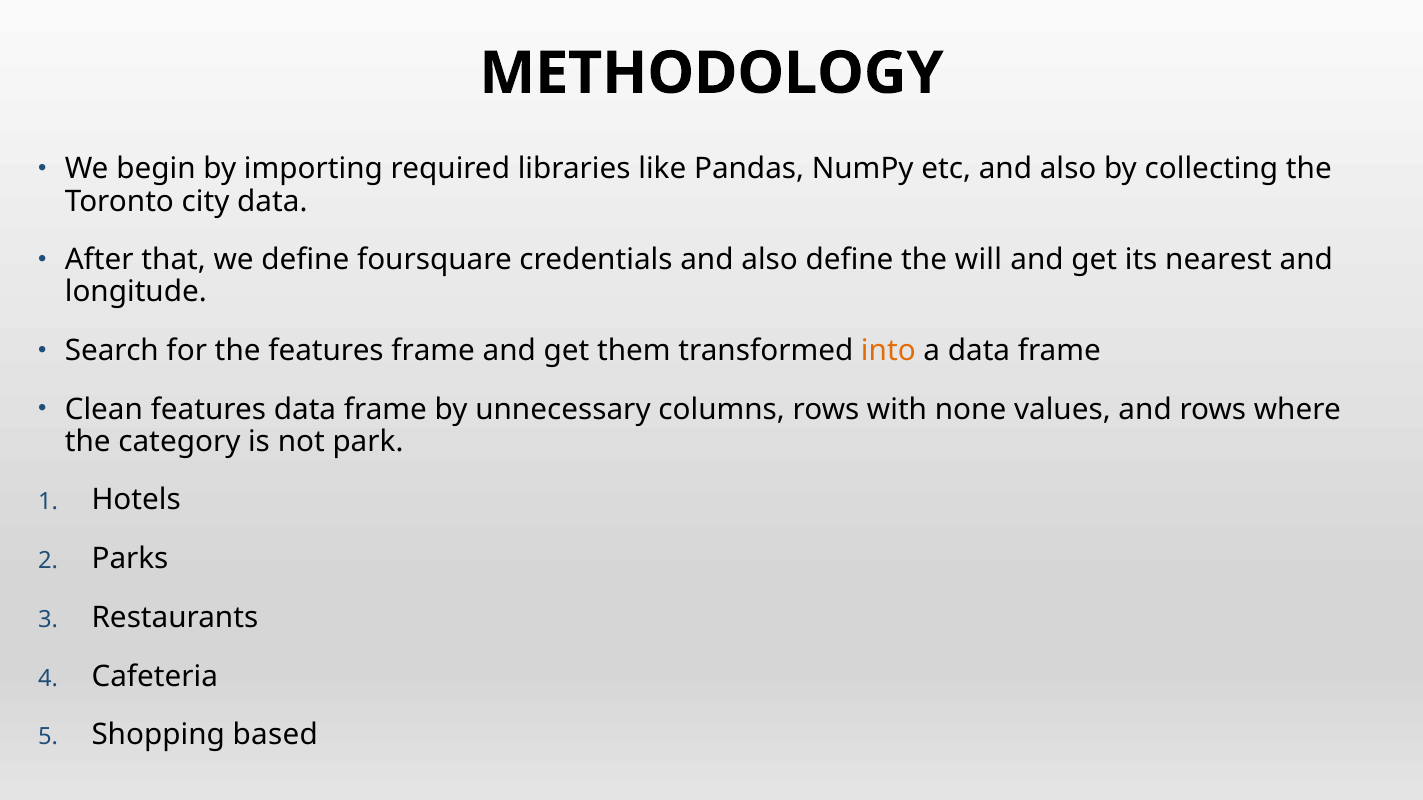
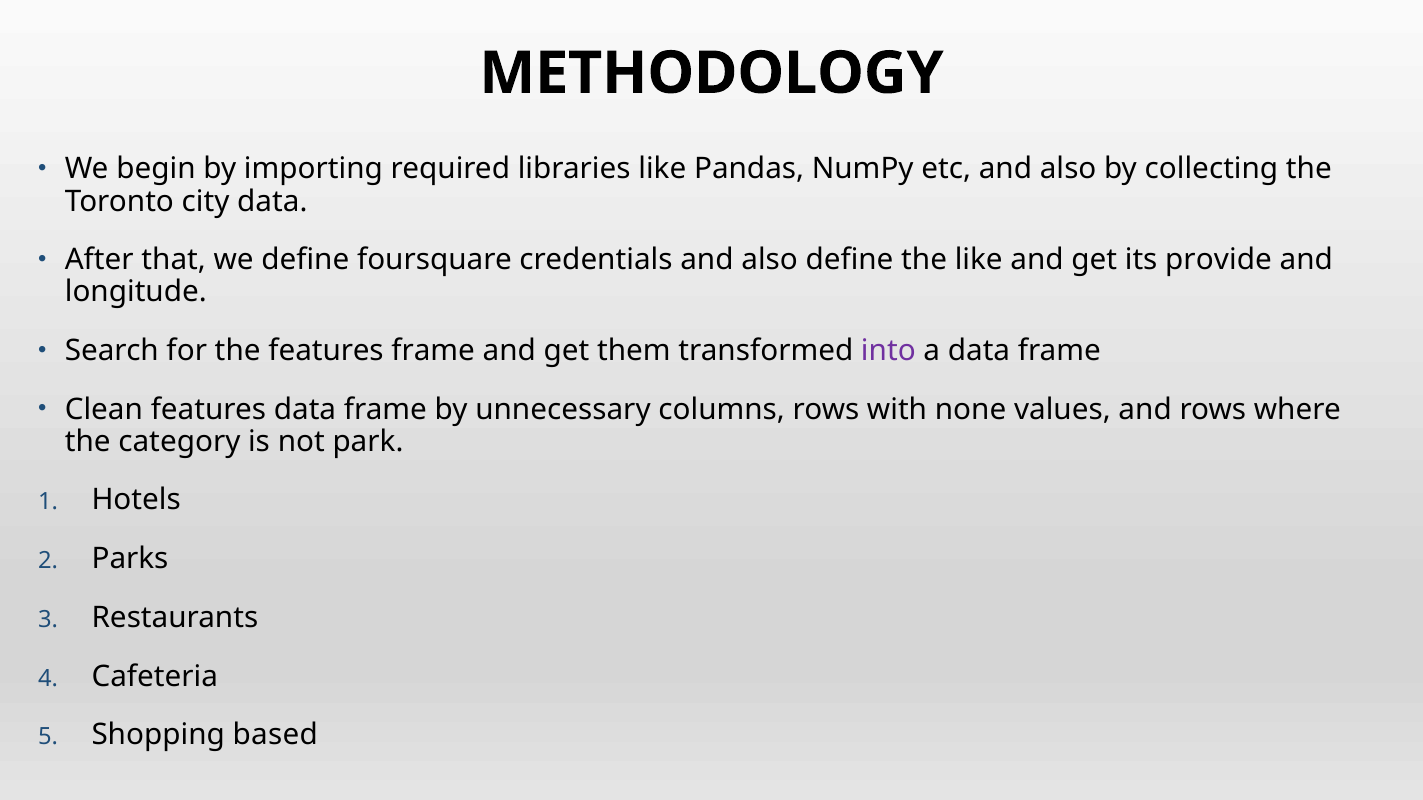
the will: will -> like (979, 260)
nearest: nearest -> provide (1218, 260)
into colour: orange -> purple (888, 351)
